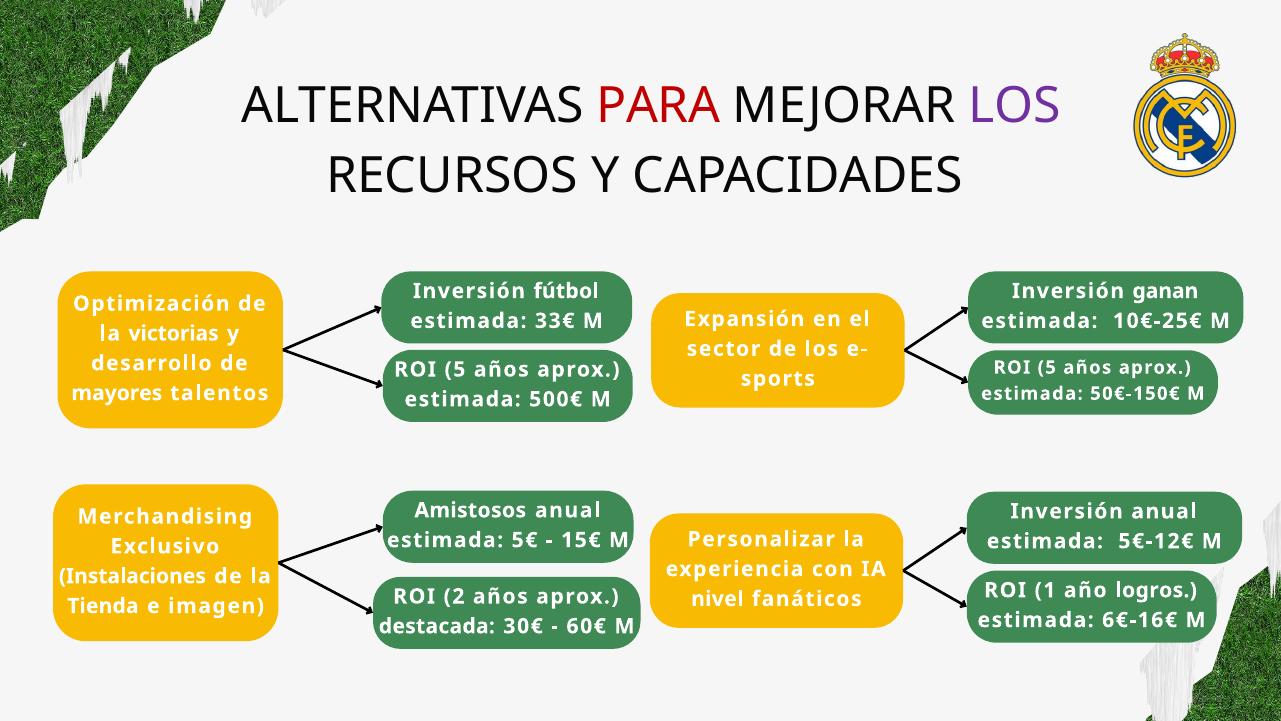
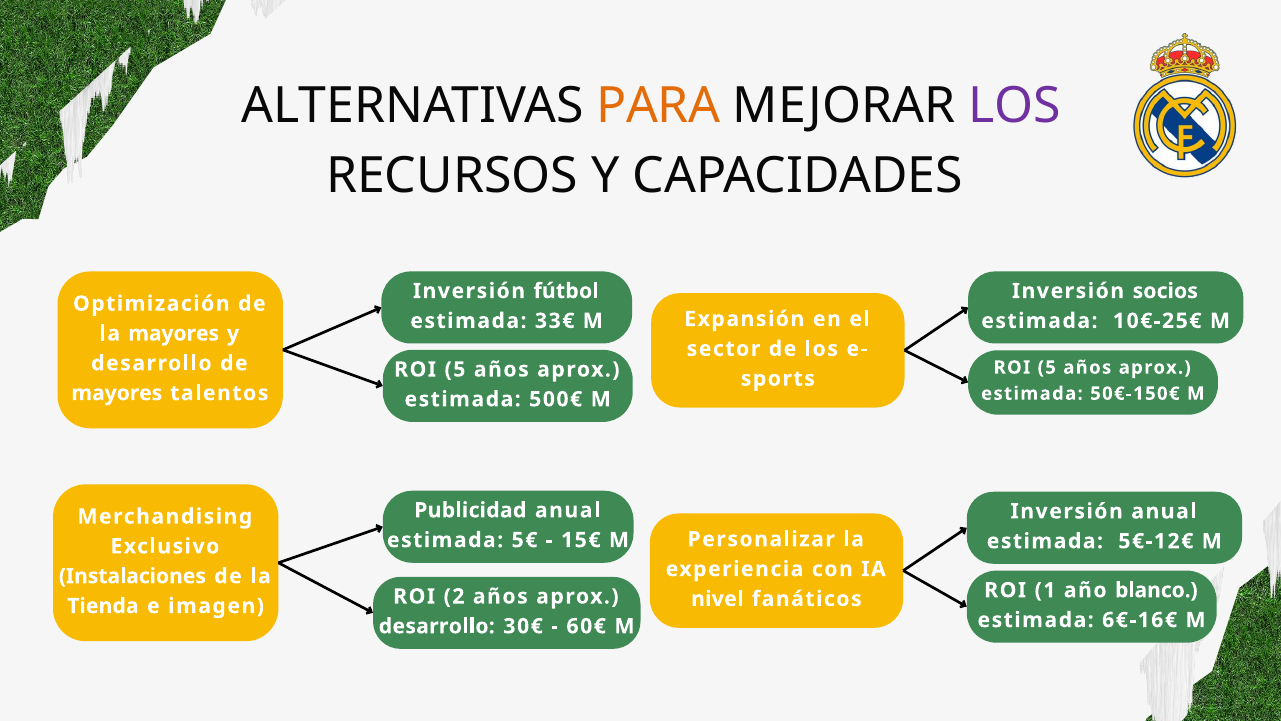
PARA colour: red -> orange (659, 106)
ganan: ganan -> socios (1165, 291)
la victorias: victorias -> mayores (174, 333)
Amistosos: Amistosos -> Publicidad (470, 510)
logros: logros -> blanco (1156, 590)
destacada: destacada -> desarrollo (437, 626)
